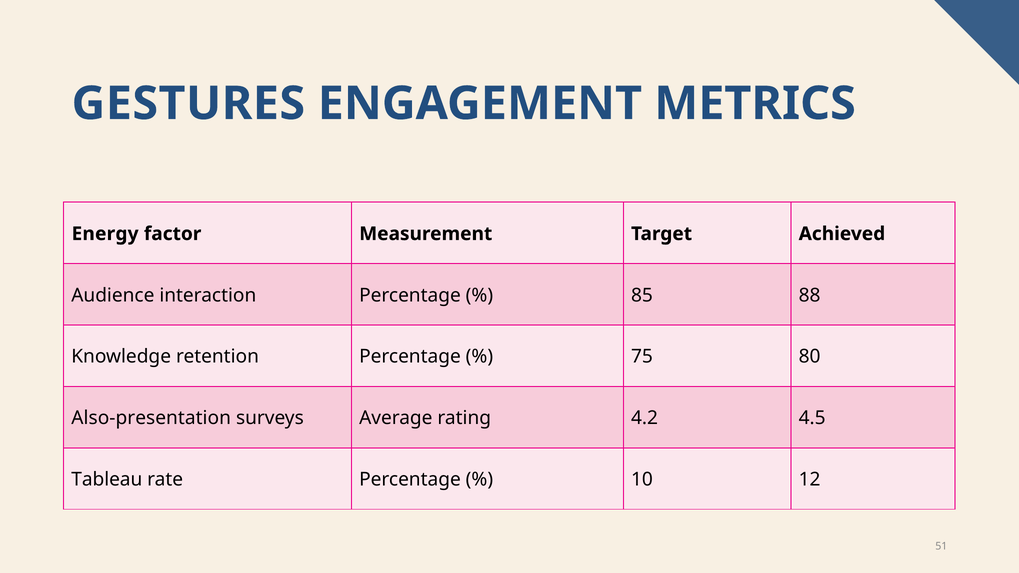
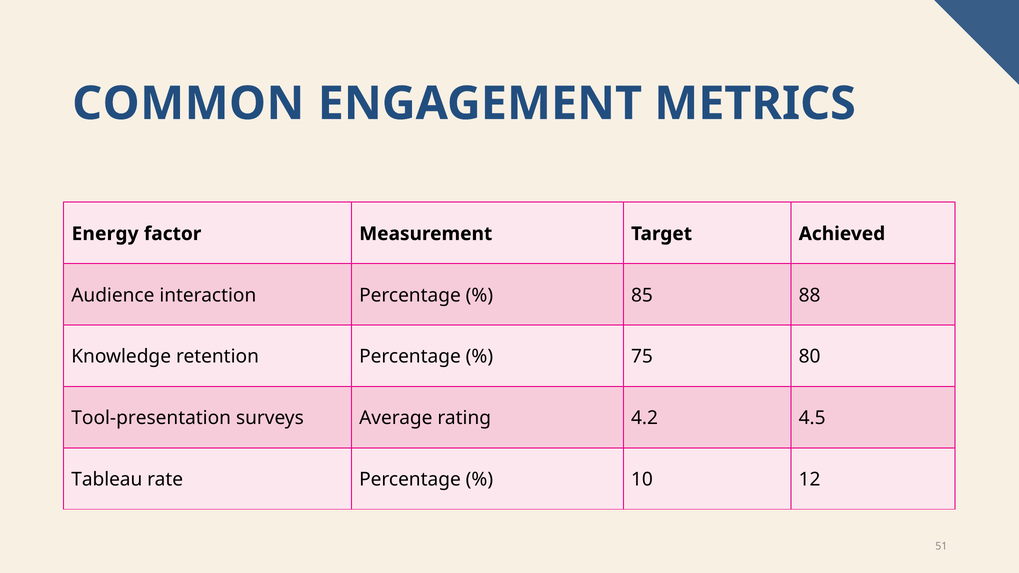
GESTURES: GESTURES -> COMMON (188, 104)
Also-presentation: Also-presentation -> Tool-presentation (151, 418)
